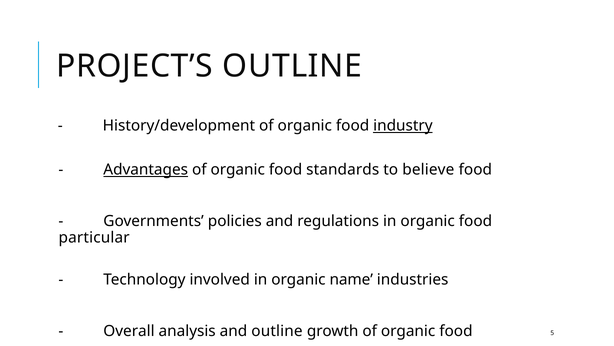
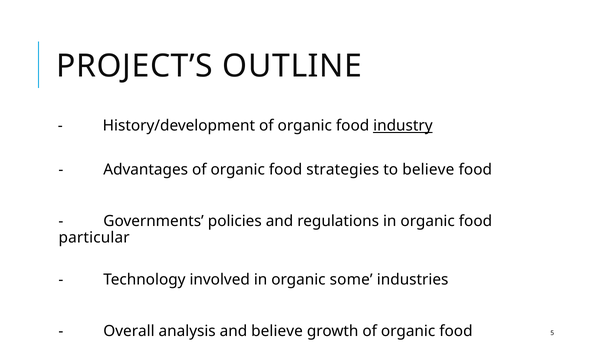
Advantages underline: present -> none (146, 170)
standards: standards -> strategies (343, 170)
name: name -> some (351, 279)
and outline: outline -> believe (277, 330)
